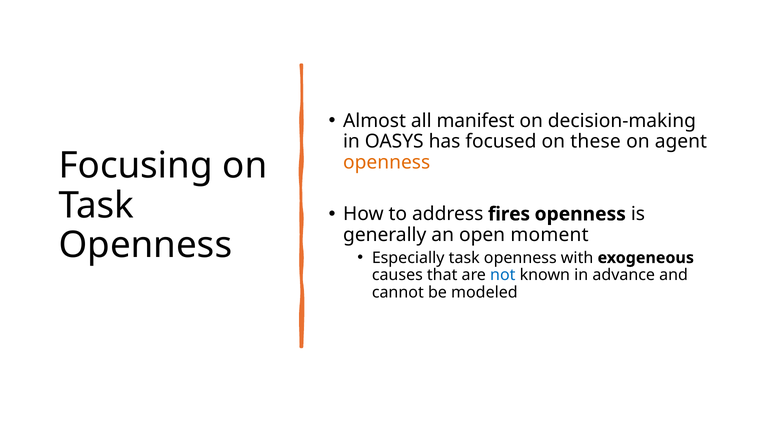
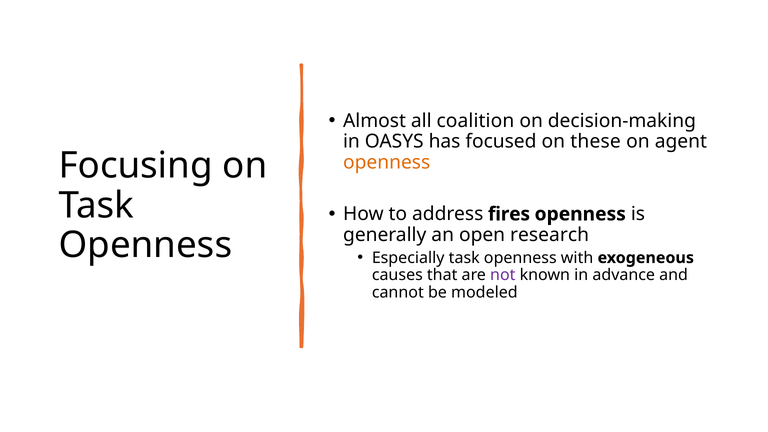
manifest: manifest -> coalition (475, 121)
moment: moment -> research (550, 235)
not colour: blue -> purple (503, 275)
